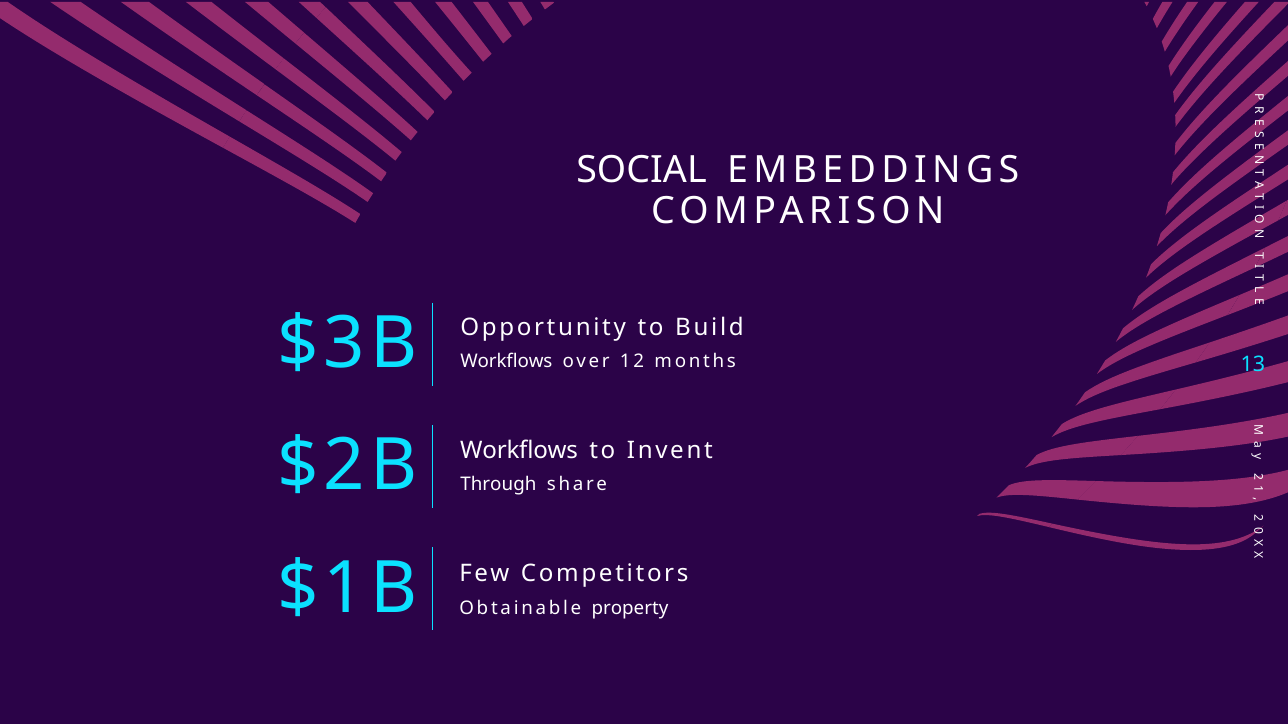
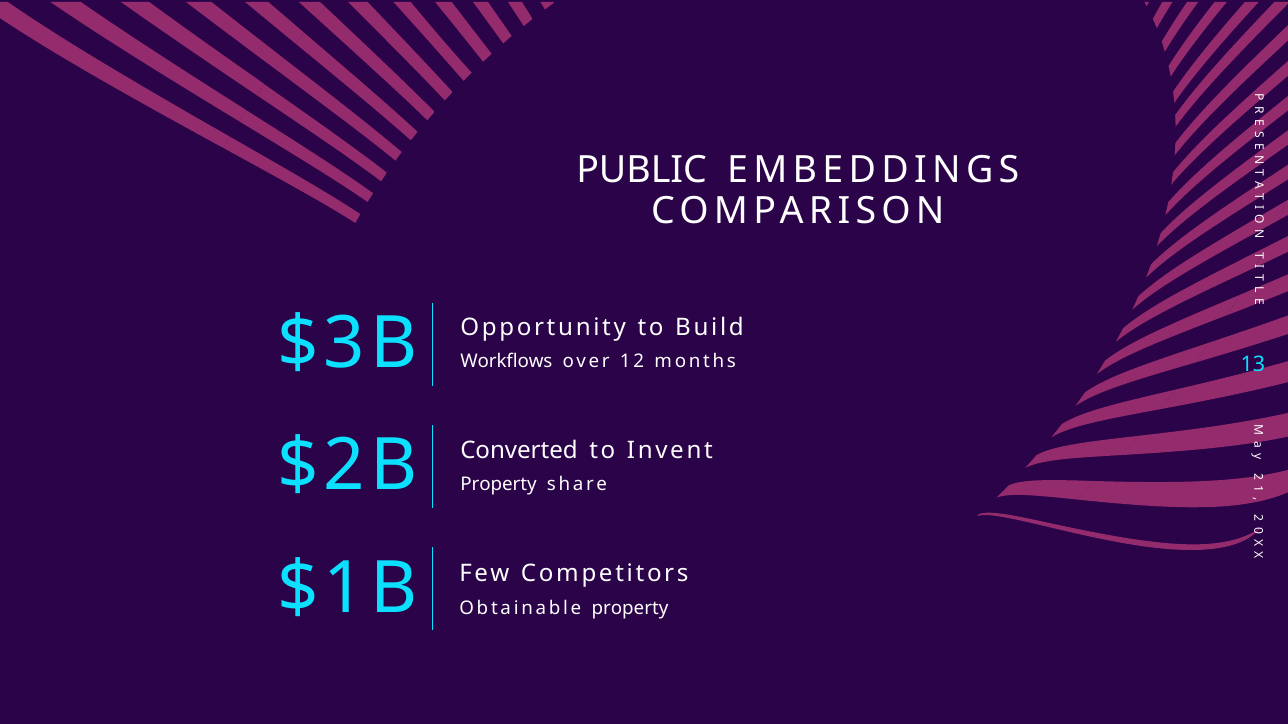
SOCIAL: SOCIAL -> PUBLIC (642, 170)
$2B Workflows: Workflows -> Converted (519, 450)
Through: Through -> Property (498, 485)
